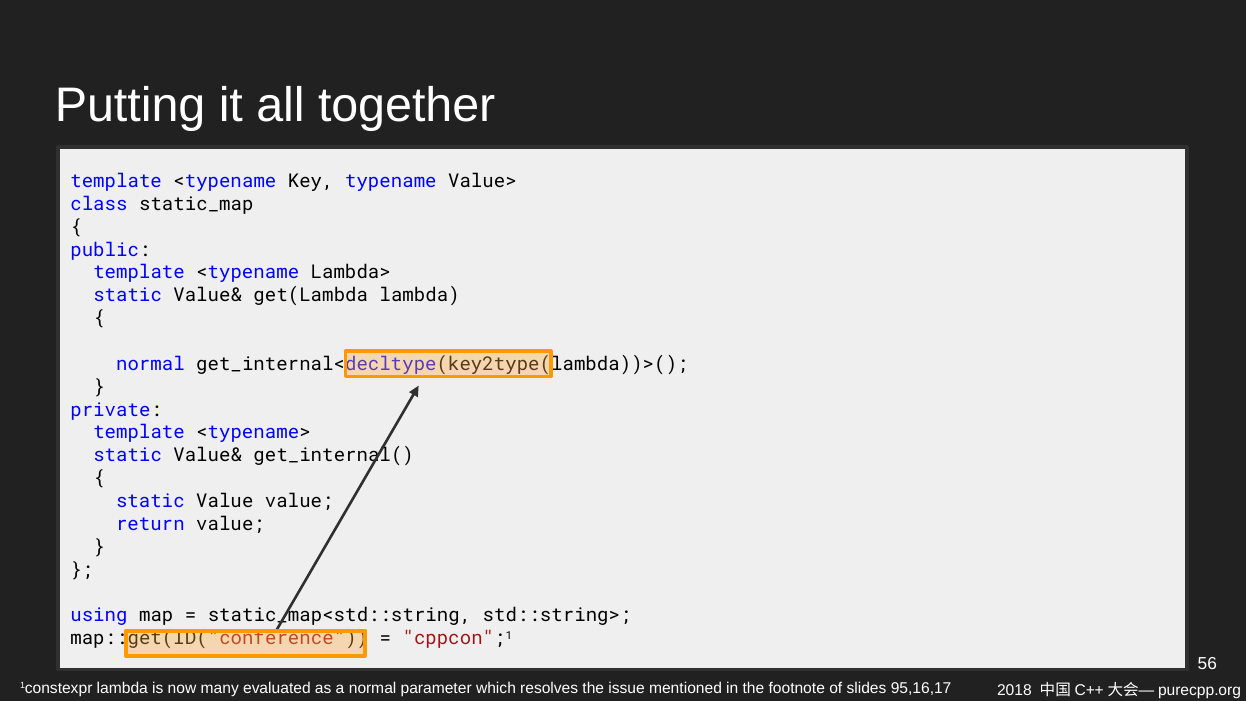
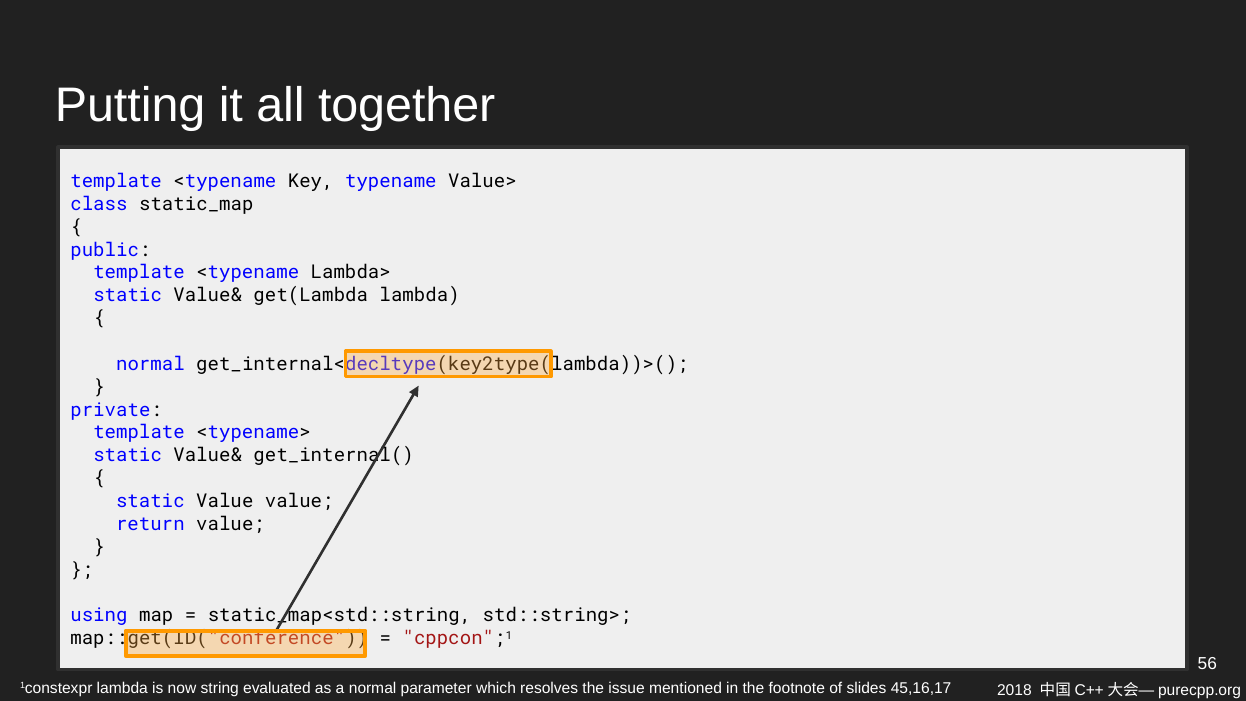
many: many -> string (220, 688)
95,16,17: 95,16,17 -> 45,16,17 (921, 688)
